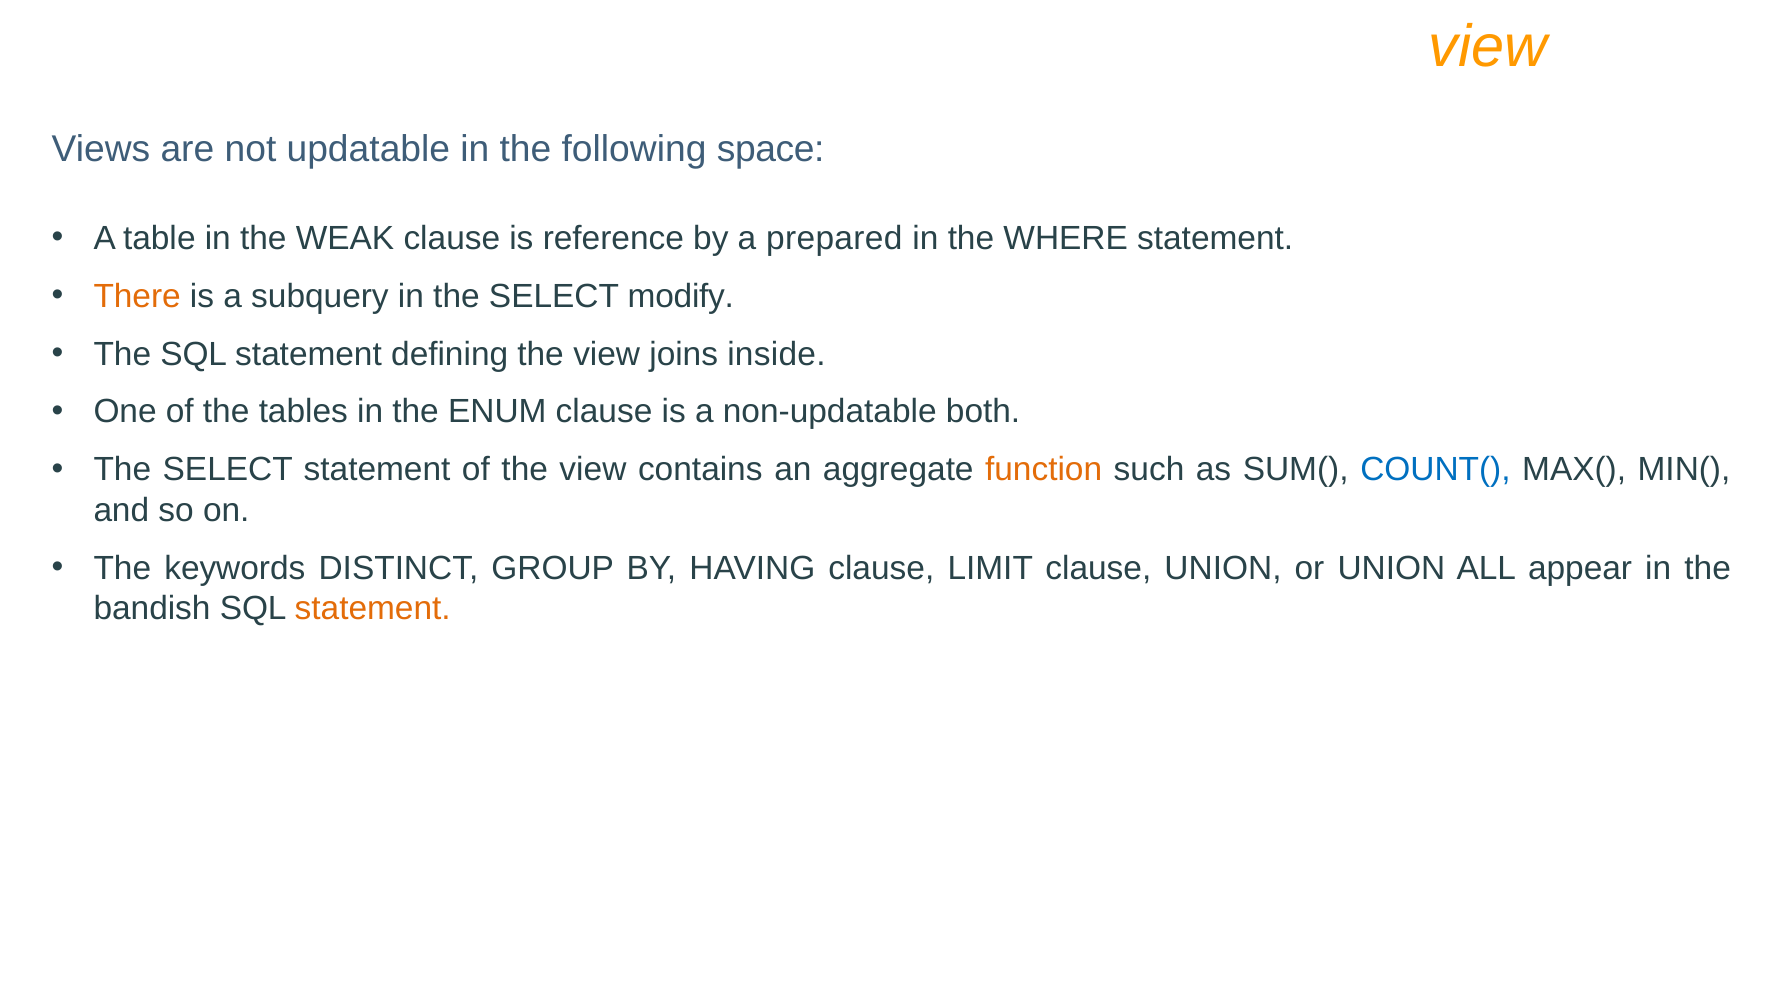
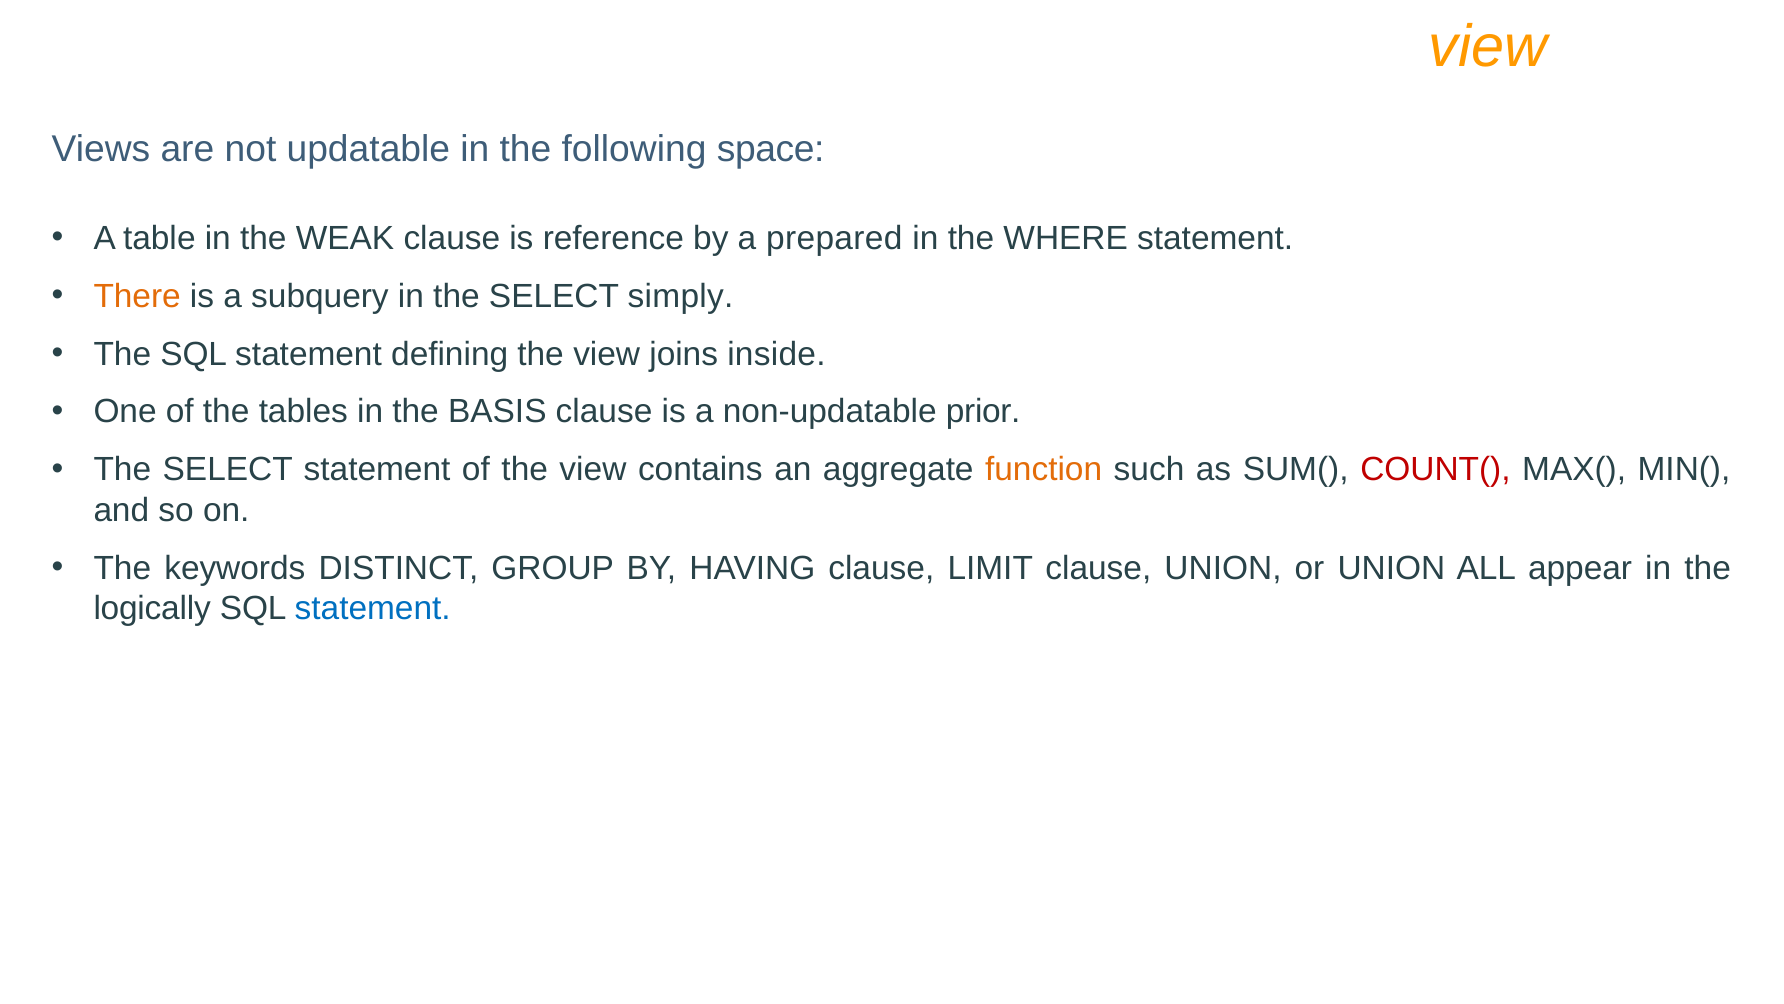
modify: modify -> simply (681, 296)
ENUM: ENUM -> BASIS (497, 412)
both: both -> prior (983, 412)
COUNT( colour: blue -> red (1435, 470)
bandish: bandish -> logically (152, 608)
statement colour: orange -> blue (373, 608)
